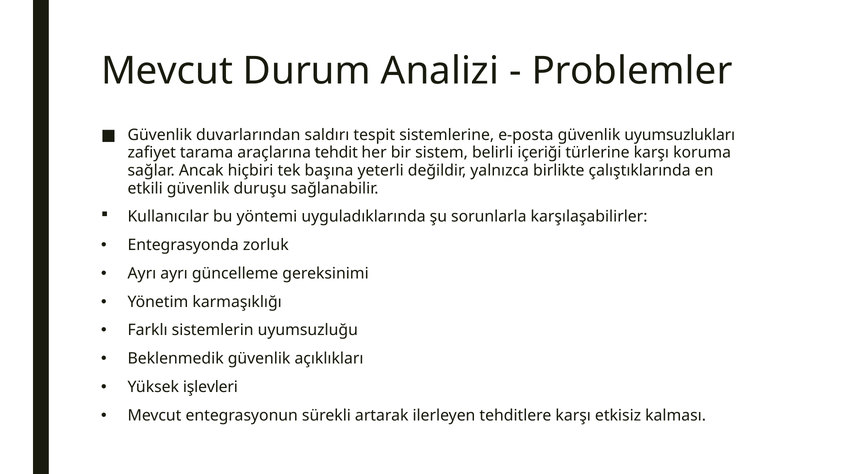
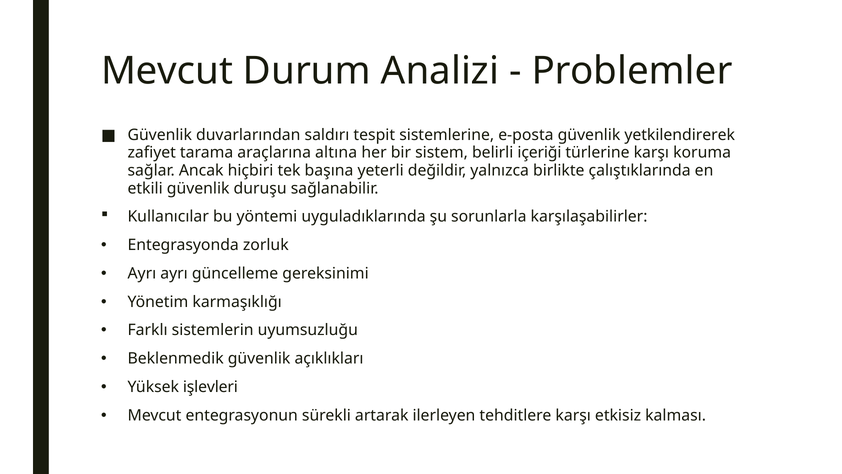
uyumsuzlukları: uyumsuzlukları -> yetkilendirerek (680, 135)
tehdit: tehdit -> altına (336, 153)
